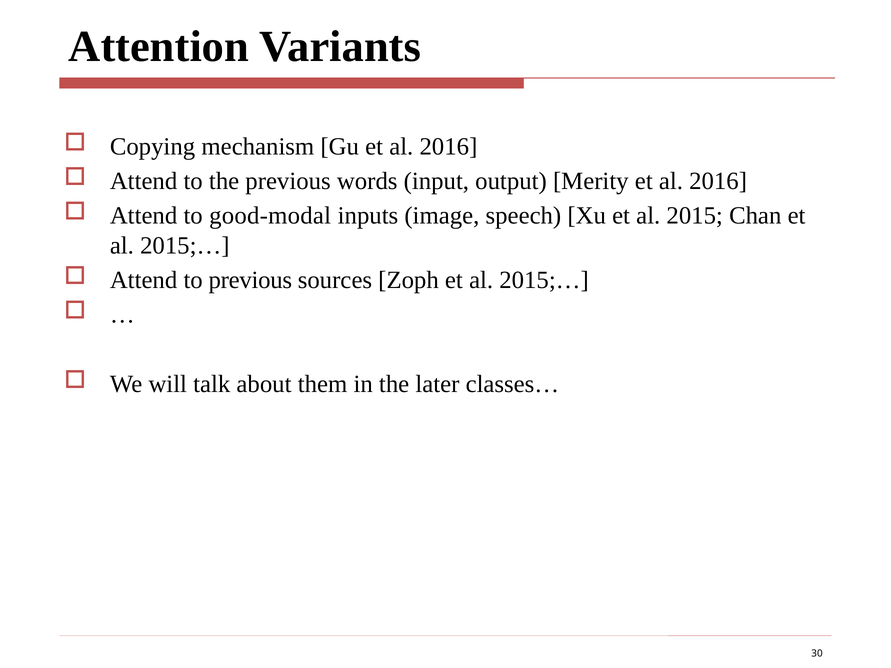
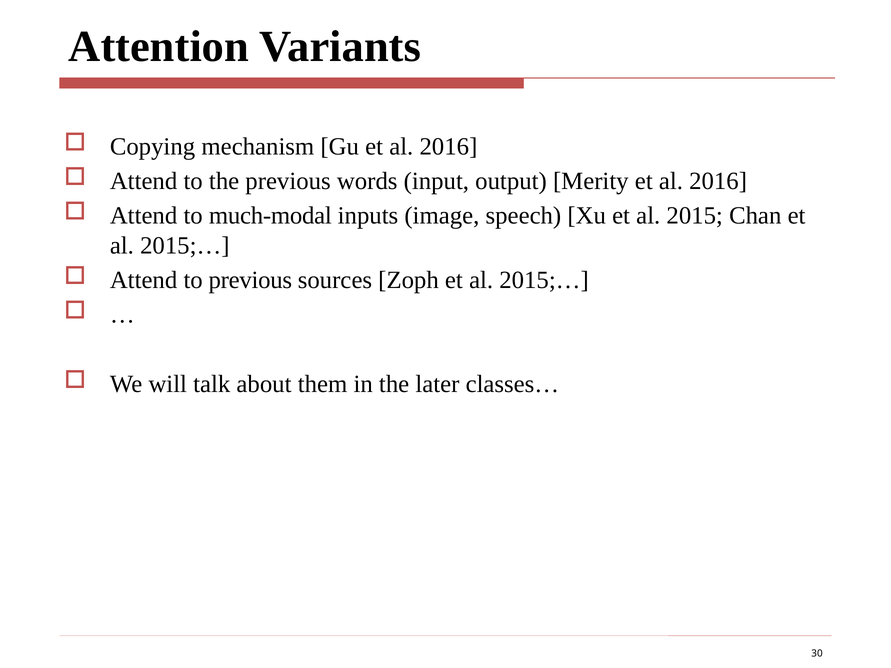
good-modal: good-modal -> much-modal (270, 216)
